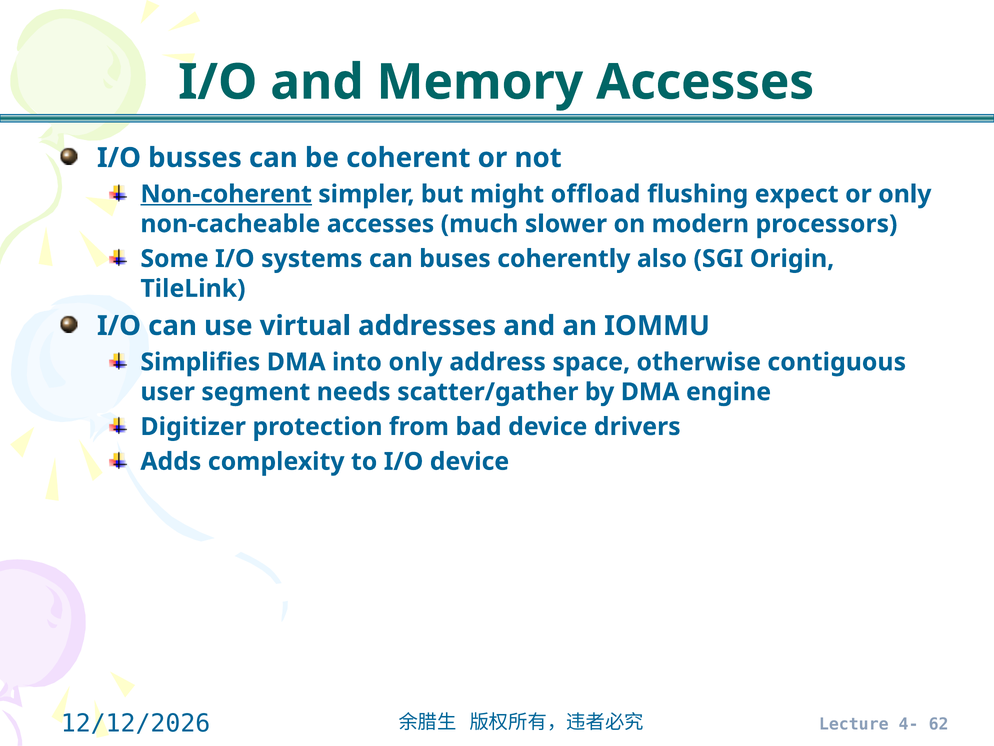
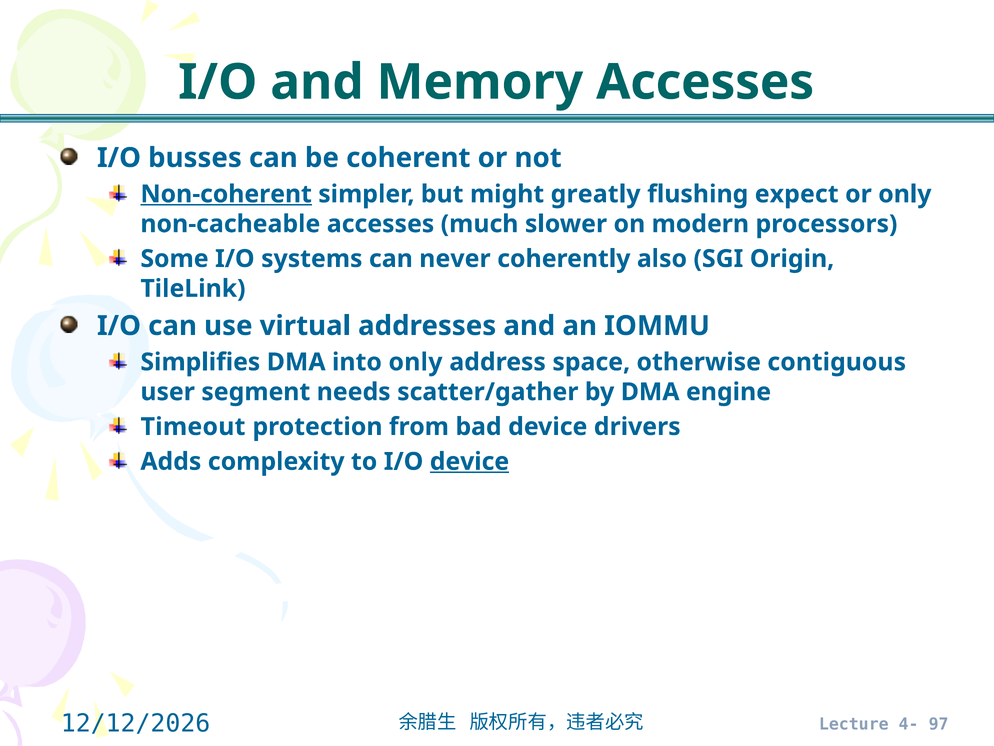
offload: offload -> greatly (596, 194)
buses: buses -> never (455, 259)
Digitizer: Digitizer -> Timeout (193, 426)
device underline: none -> present (469, 461)
62: 62 -> 97 (939, 724)
